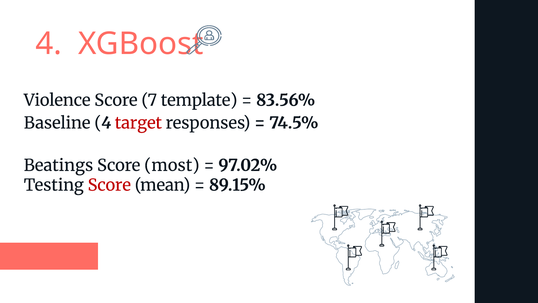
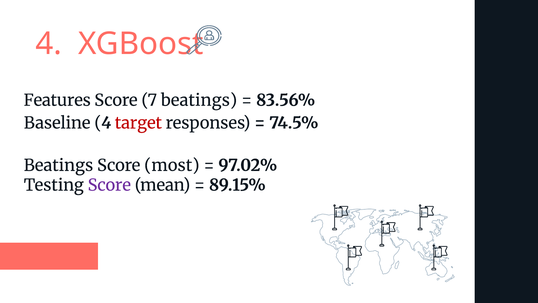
Violence: Violence -> Features (57, 100)
7 template: template -> beatings (199, 100)
Score colour: red -> purple (109, 185)
